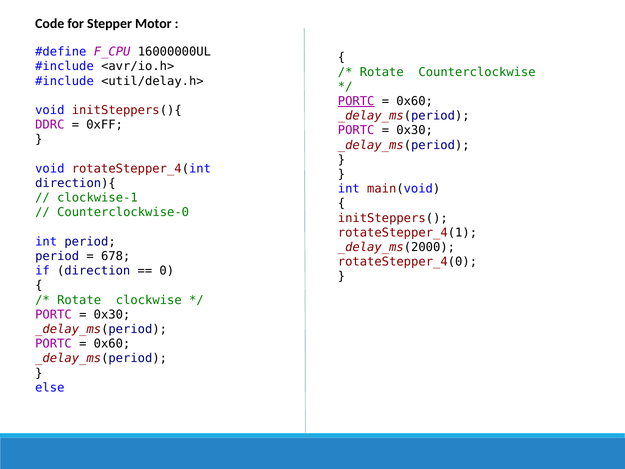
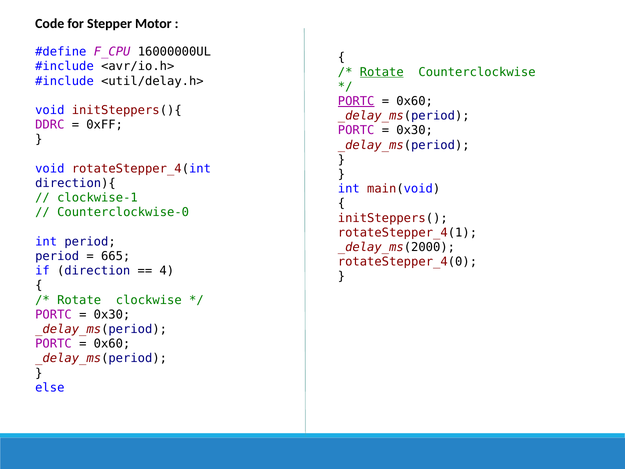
Rotate underline: none -> present (382, 72)
678: 678 -> 665 (116, 256)
0: 0 -> 4 (167, 271)
